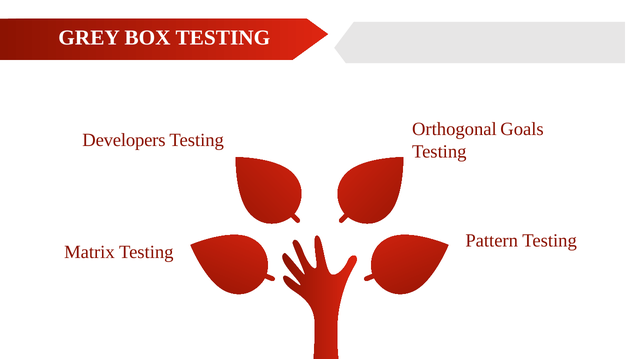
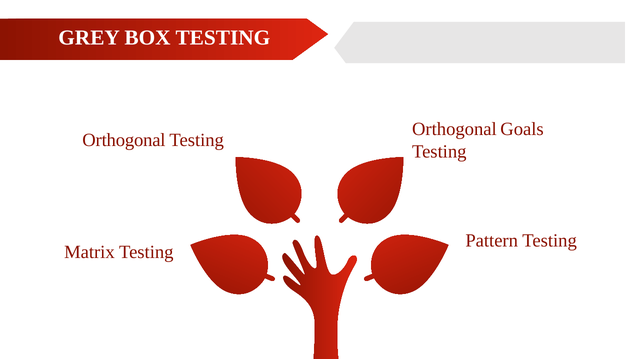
Developers: Developers -> Orthogonal (124, 140)
